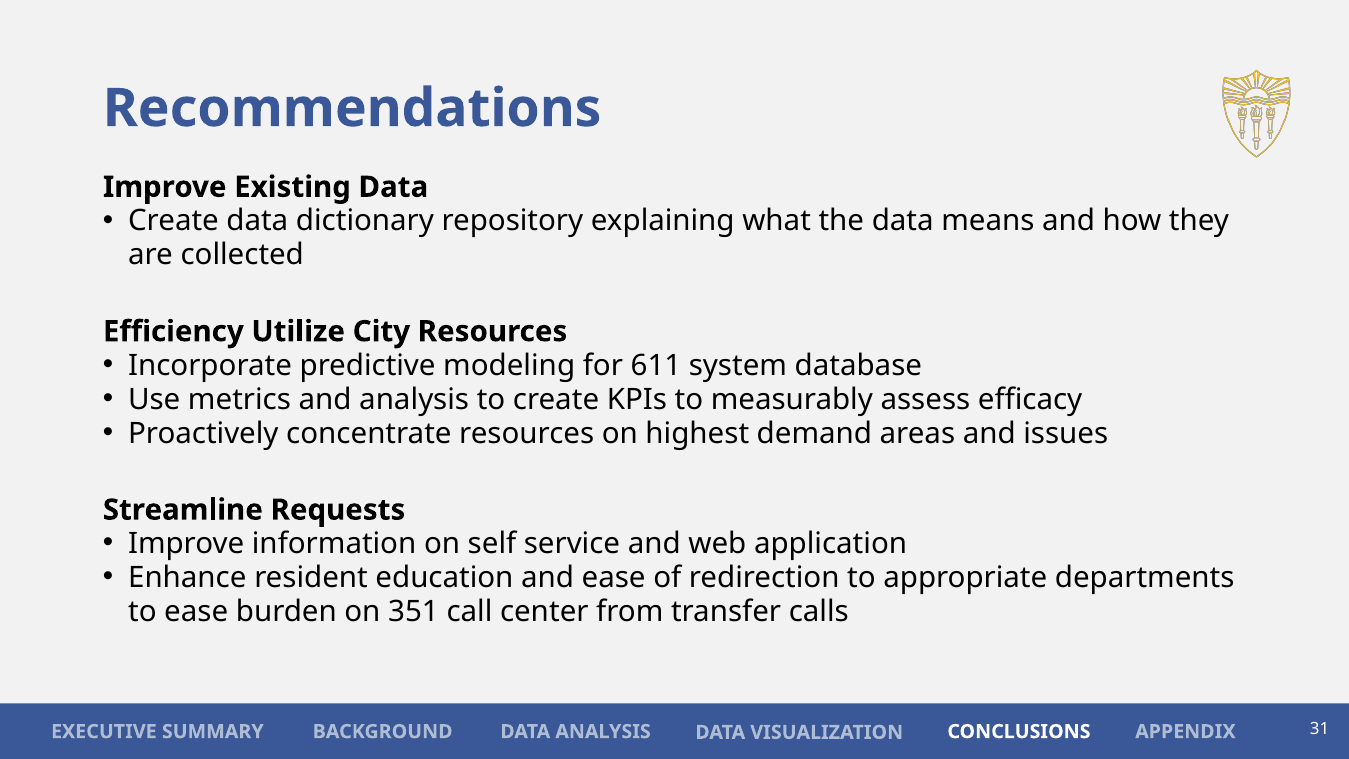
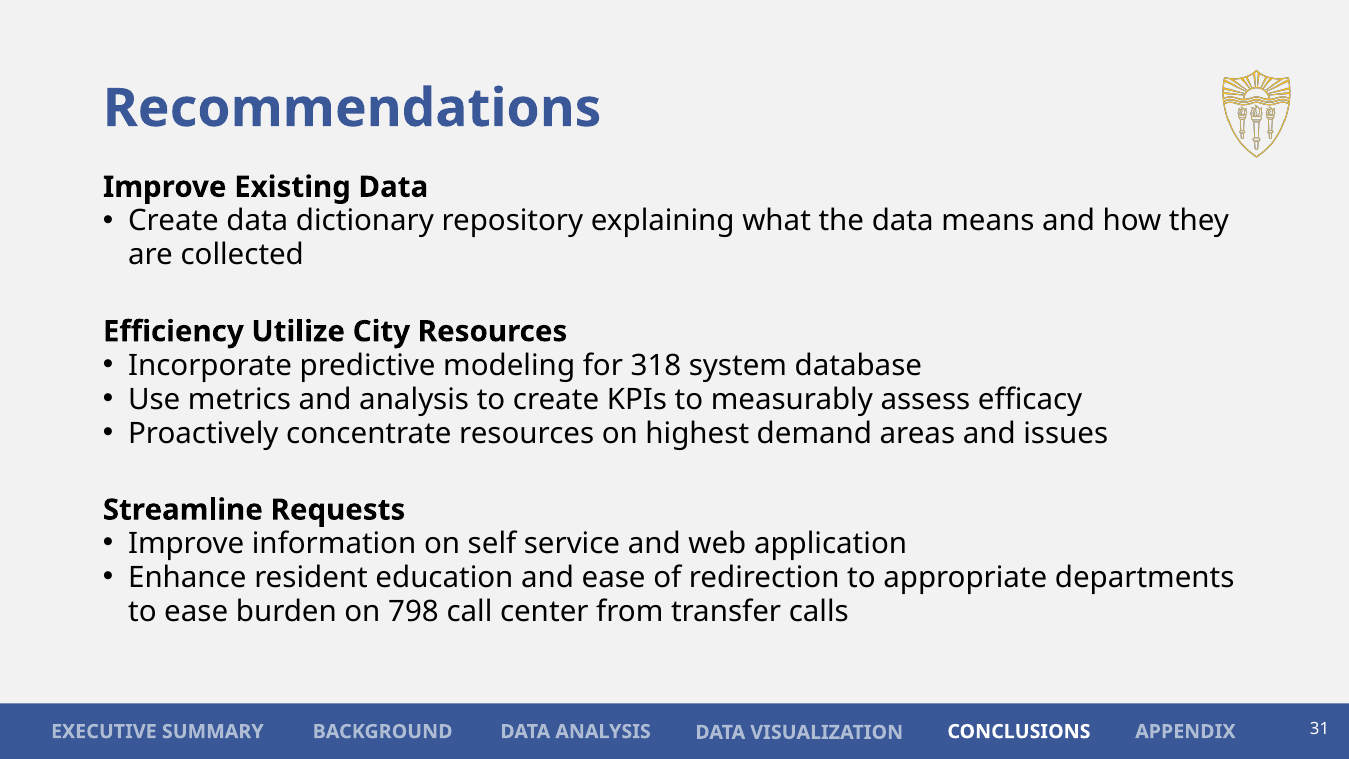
611: 611 -> 318 (656, 365)
351: 351 -> 798 (413, 612)
